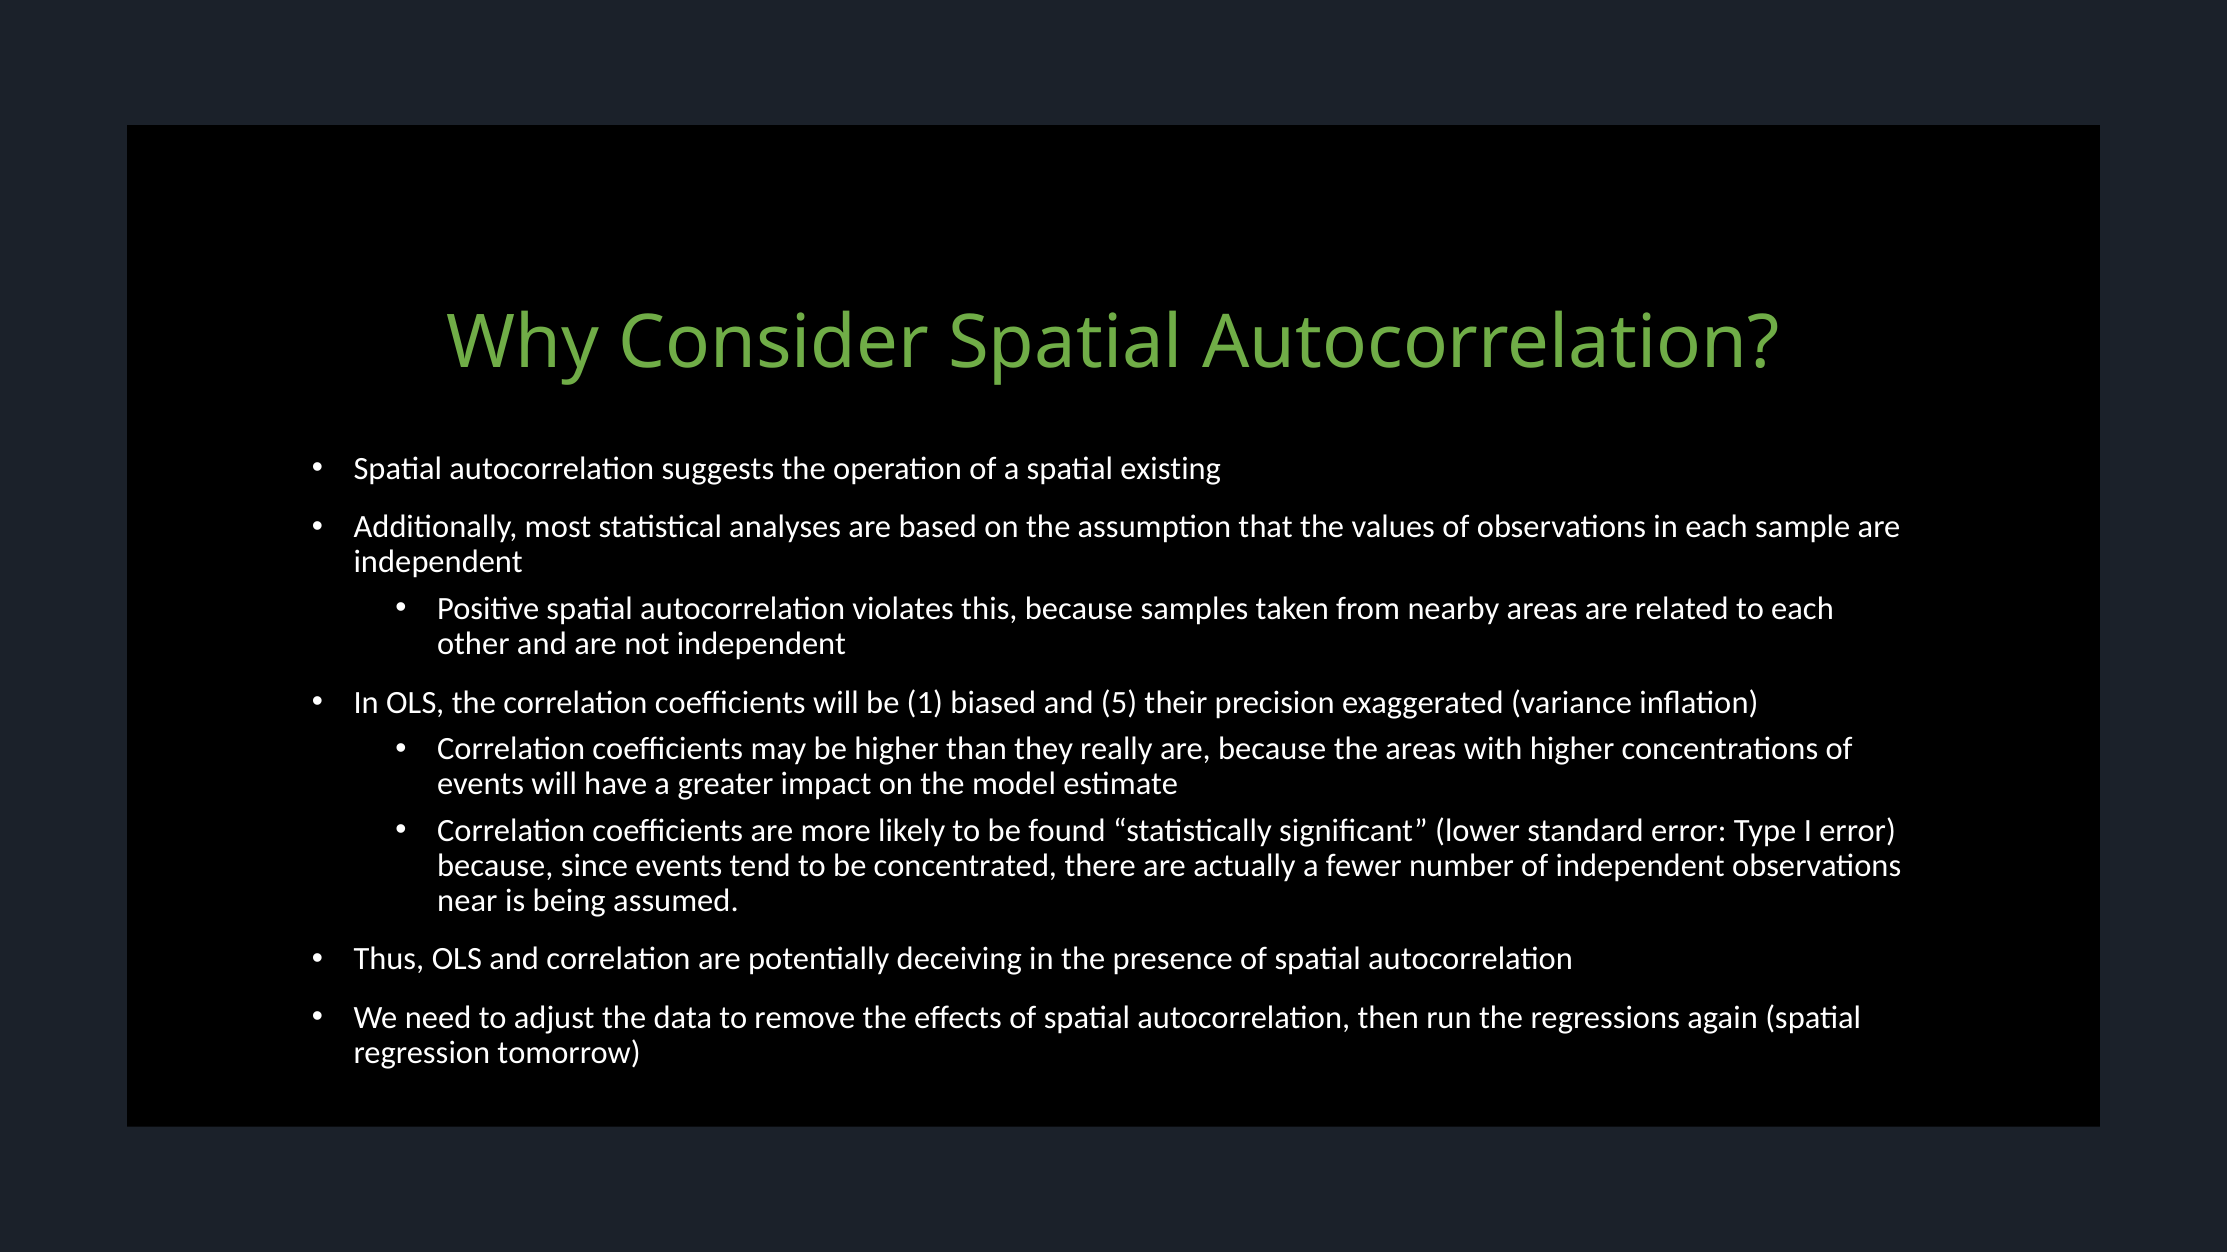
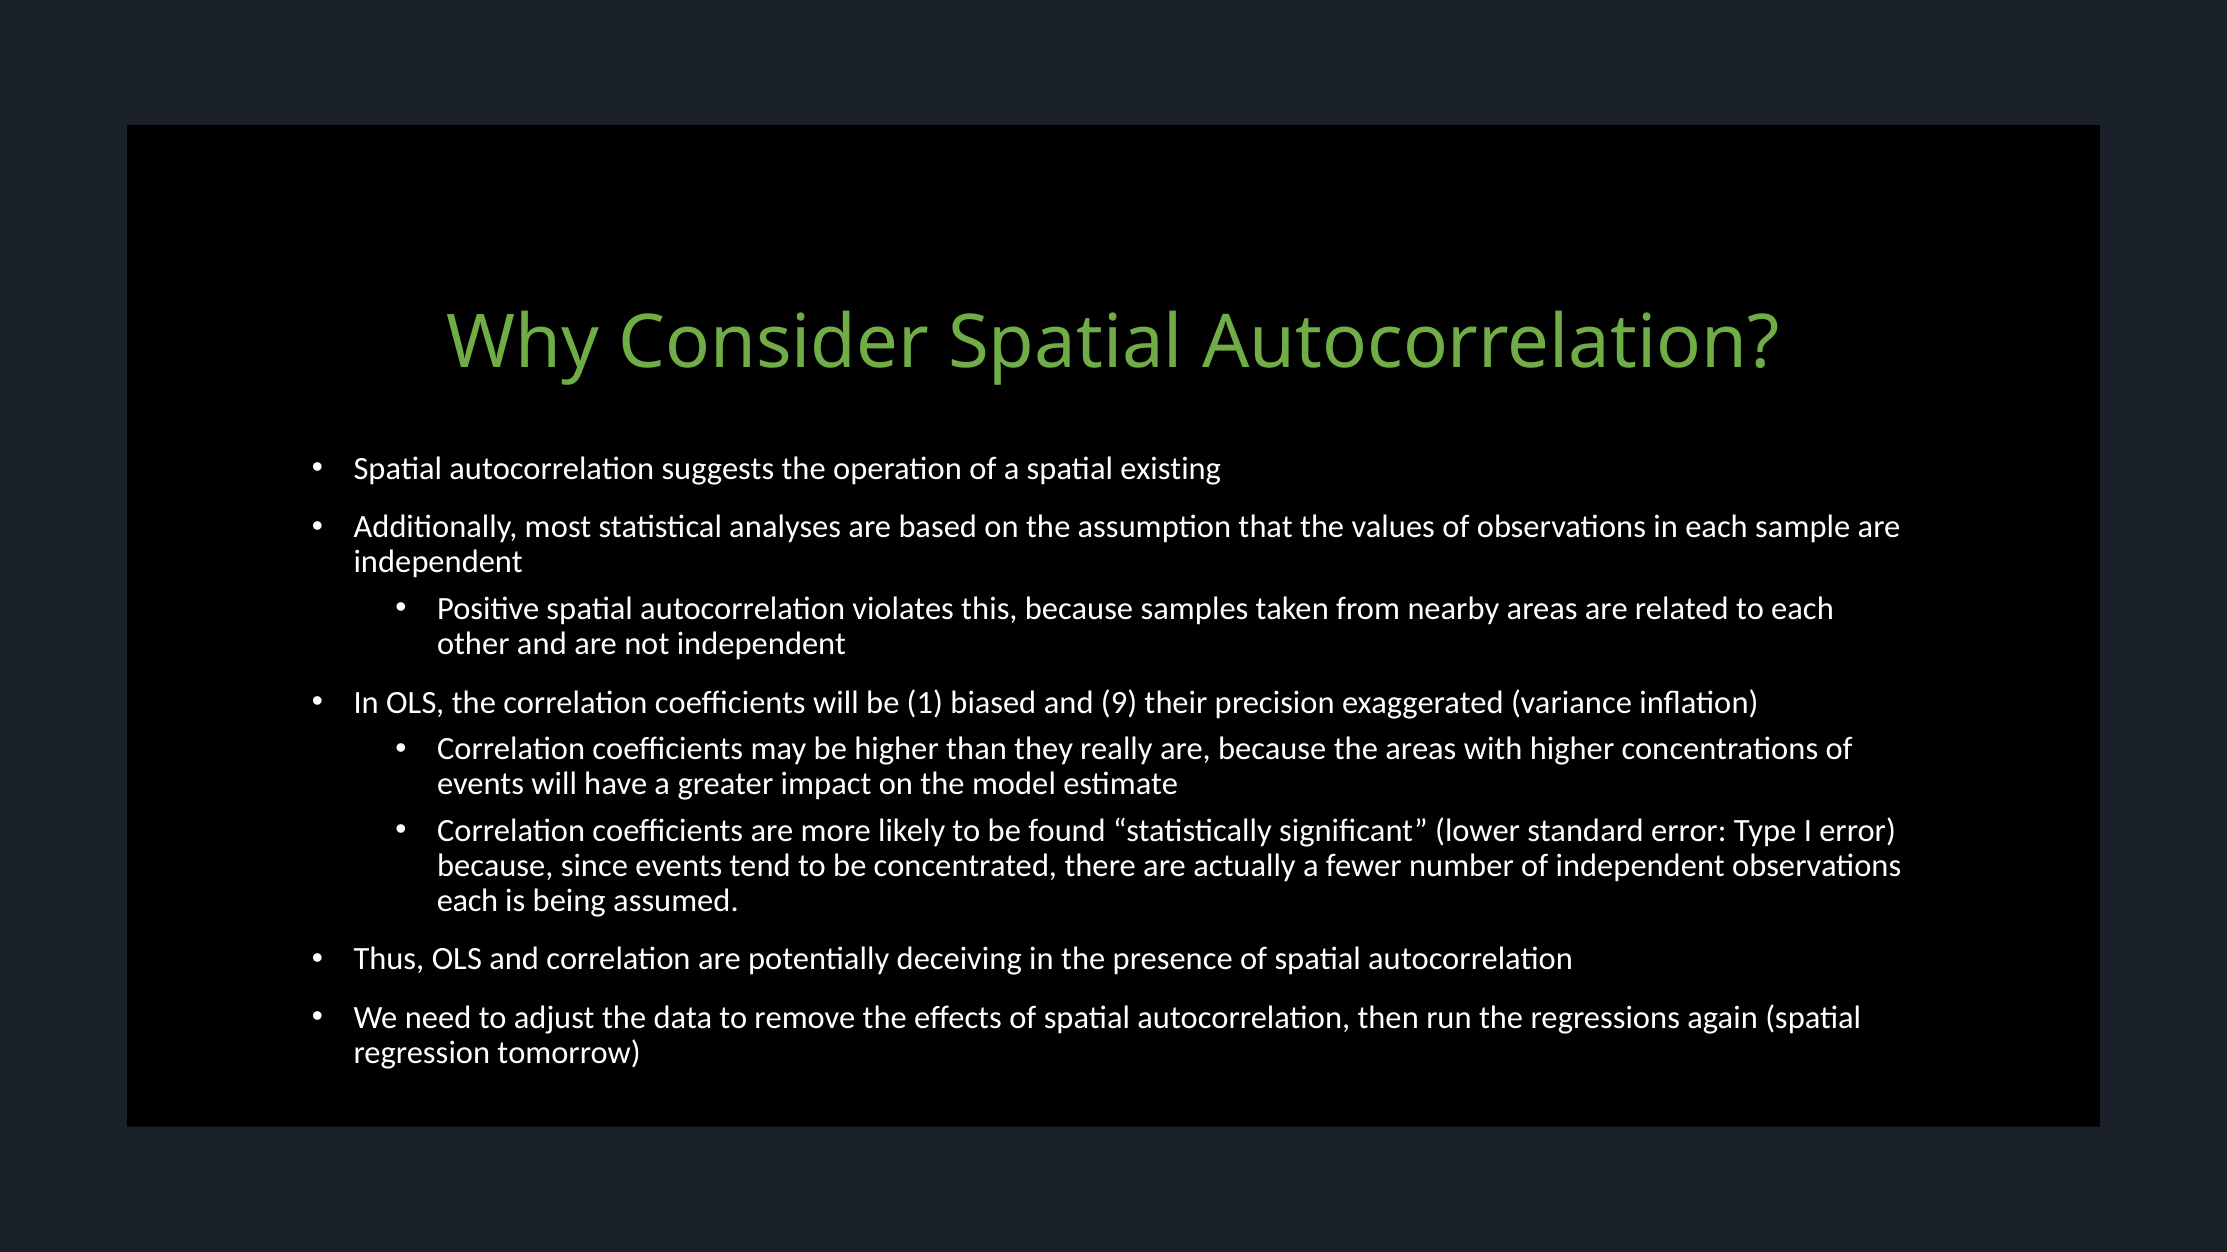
5: 5 -> 9 (1119, 703)
near: near -> each (468, 901)
